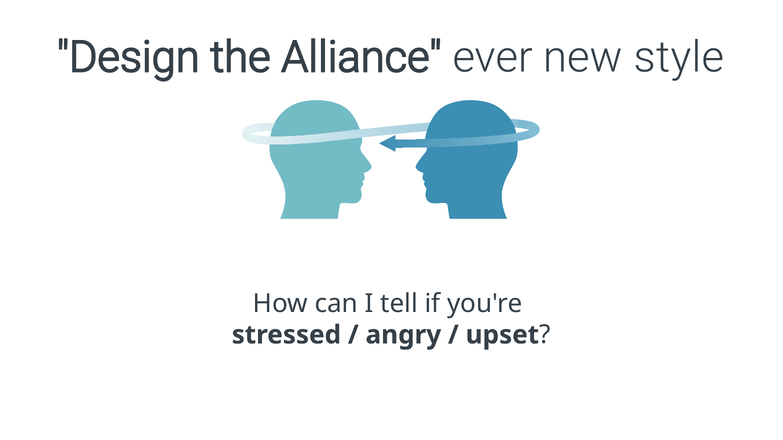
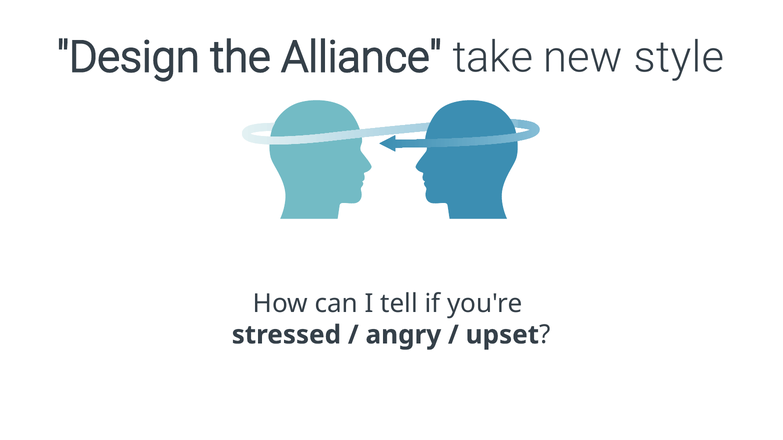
ever: ever -> take (493, 57)
